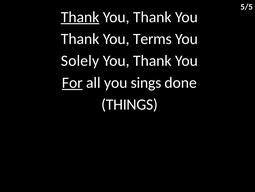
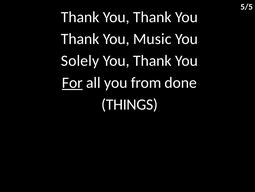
Thank underline: present -> none (80, 17)
Terms: Terms -> Music (152, 39)
sings: sings -> from (146, 82)
